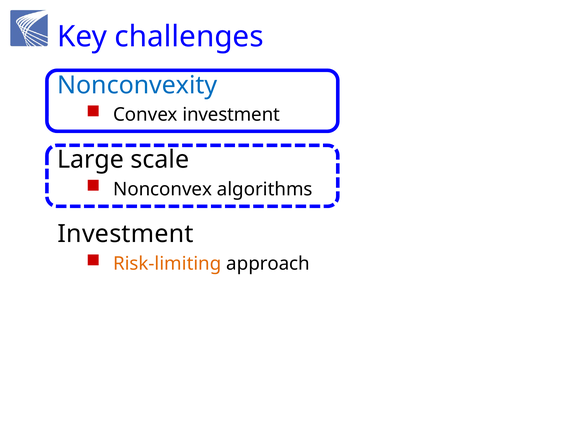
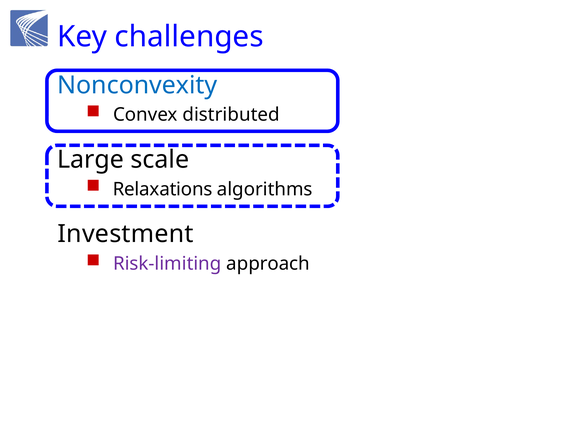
Convex investment: investment -> distributed (231, 115)
Nonconvex: Nonconvex -> Relaxations (163, 189)
Risk-limiting colour: orange -> purple (167, 264)
